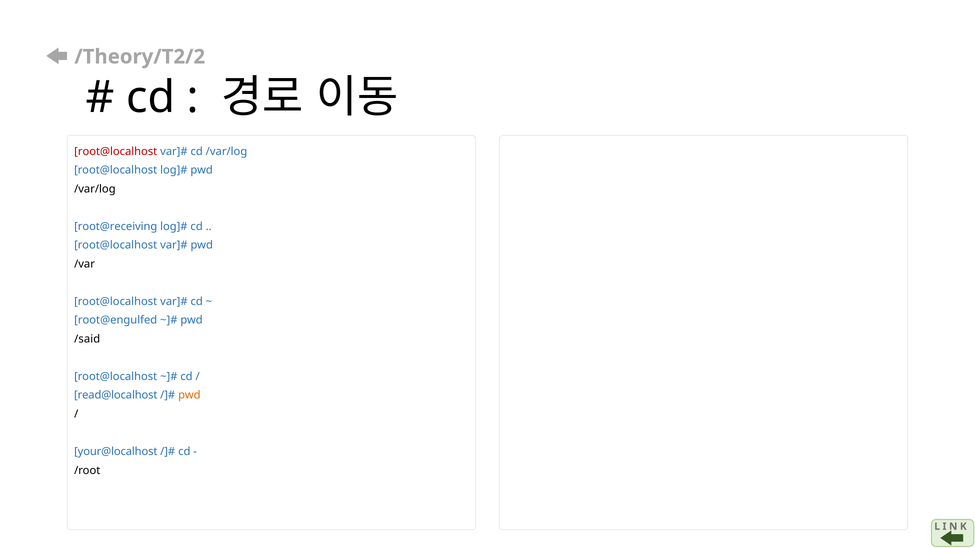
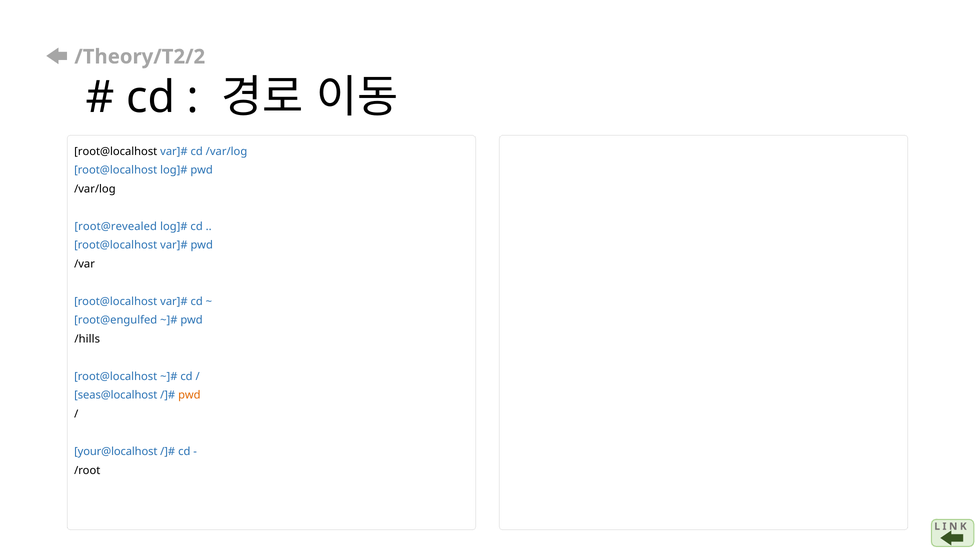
root@localhost colour: red -> black (116, 152)
root@receiving: root@receiving -> root@revealed (116, 227)
/said: /said -> /hills (87, 339)
read@localhost: read@localhost -> seas@localhost (116, 396)
